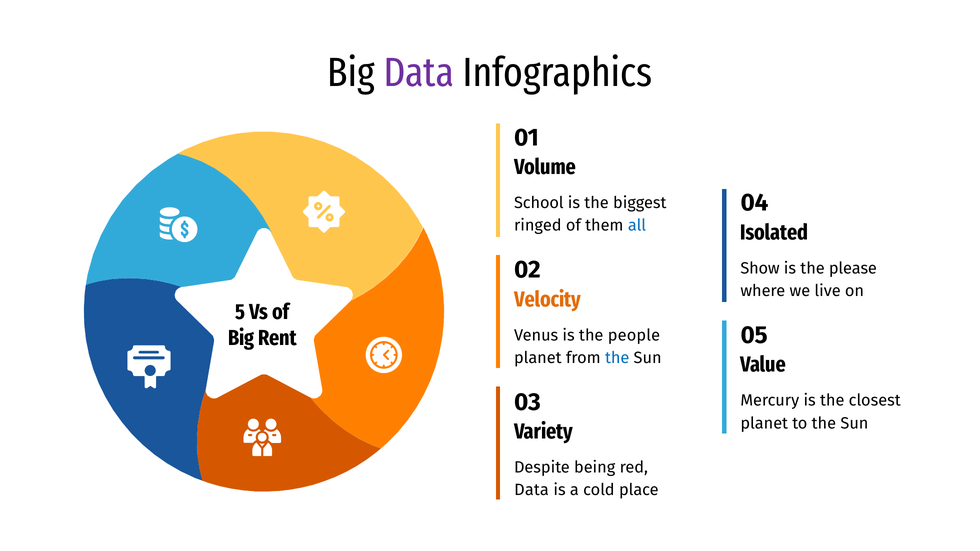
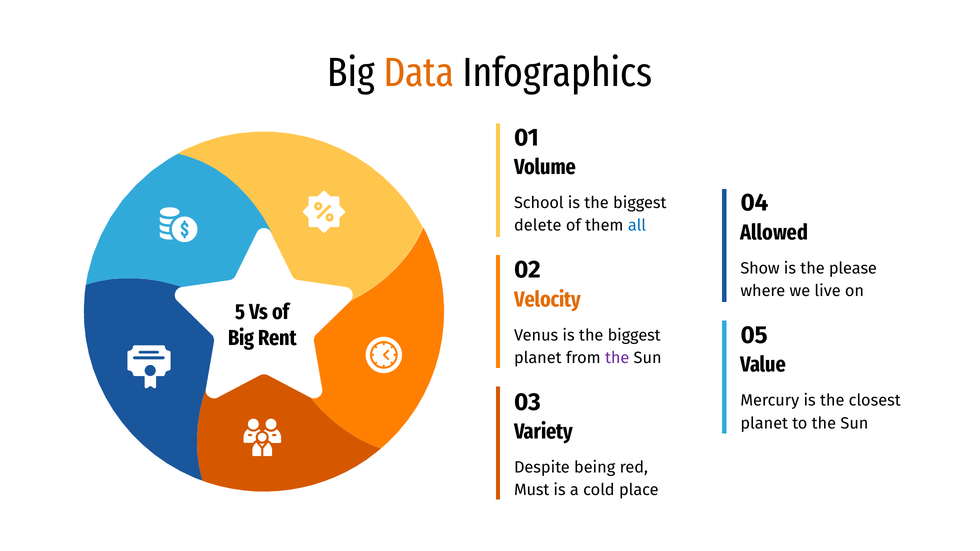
Data colour: purple -> orange (419, 73)
ringed: ringed -> delete (538, 226)
Isolated: Isolated -> Allowed (774, 233)
Venus is the people: people -> biggest (634, 335)
the colour: blue -> purple (617, 358)
Data: Data -> Must (532, 490)
